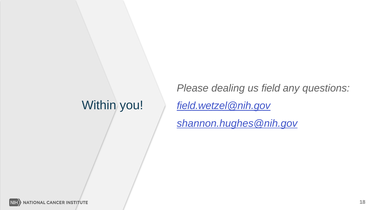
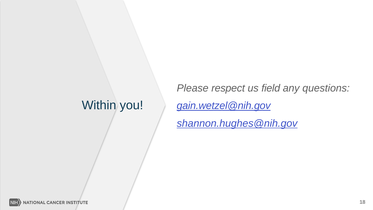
dealing: dealing -> respect (228, 88)
field.wetzel@nih.gov: field.wetzel@nih.gov -> gain.wetzel@nih.gov (224, 106)
